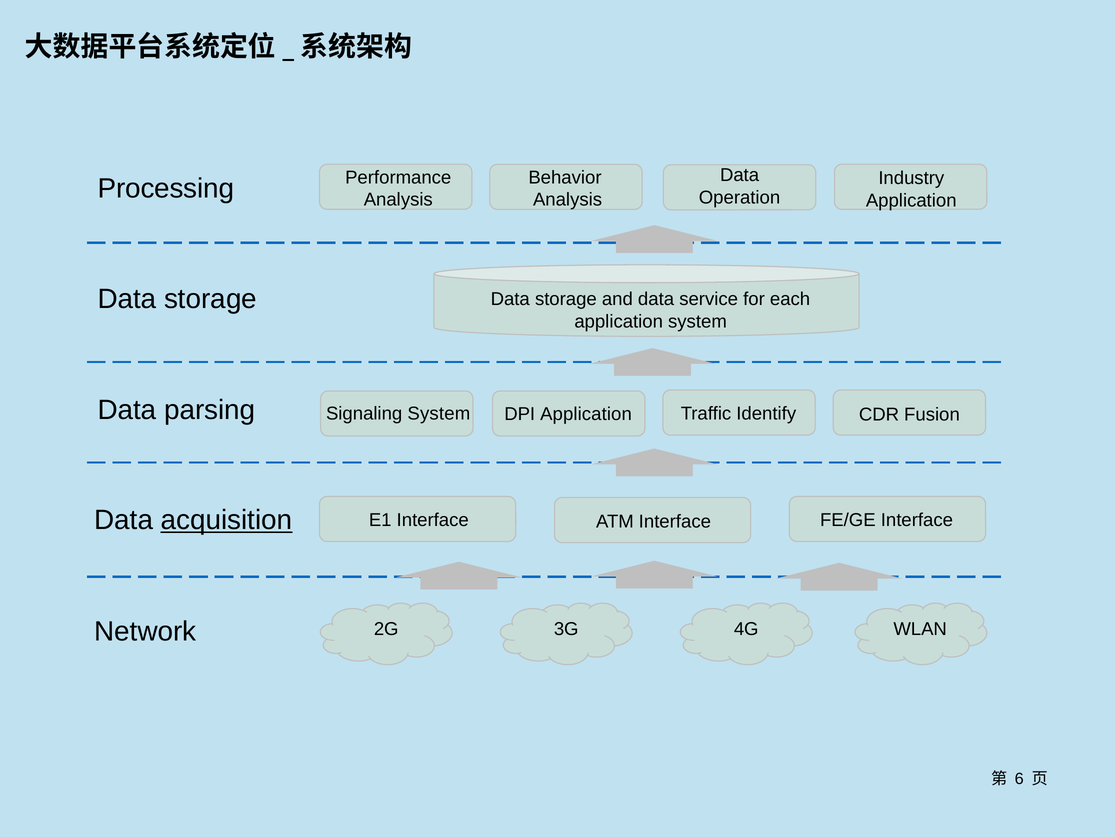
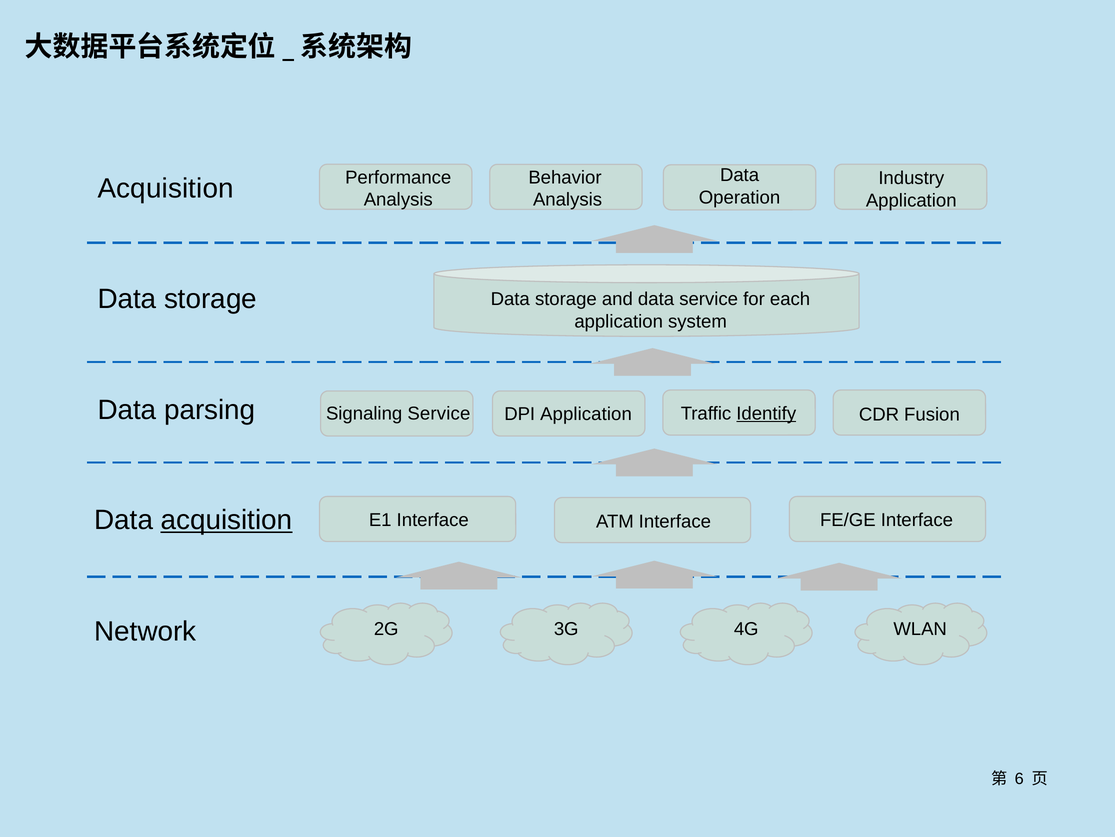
Processing: Processing -> Acquisition (166, 188)
Signaling System: System -> Service (439, 413)
Identify underline: none -> present (766, 413)
